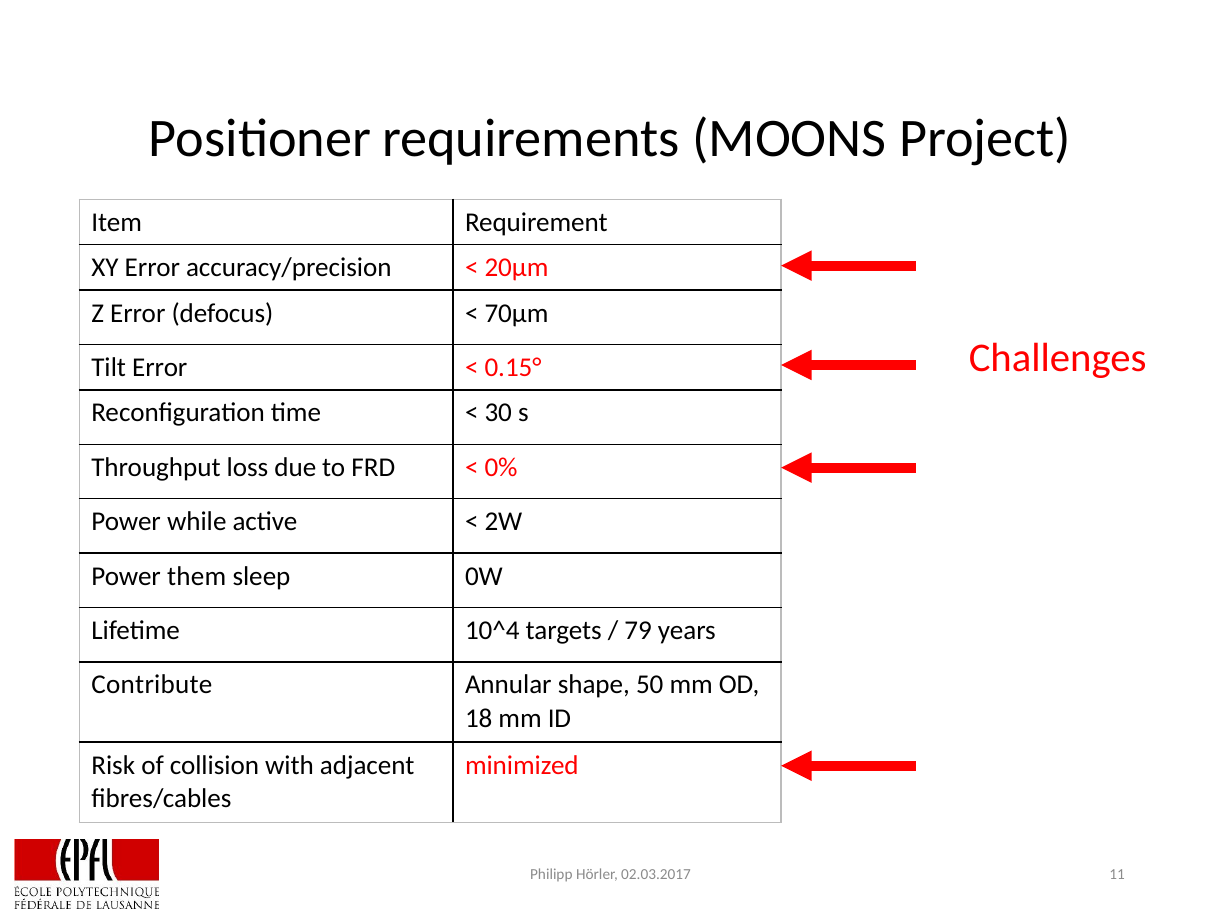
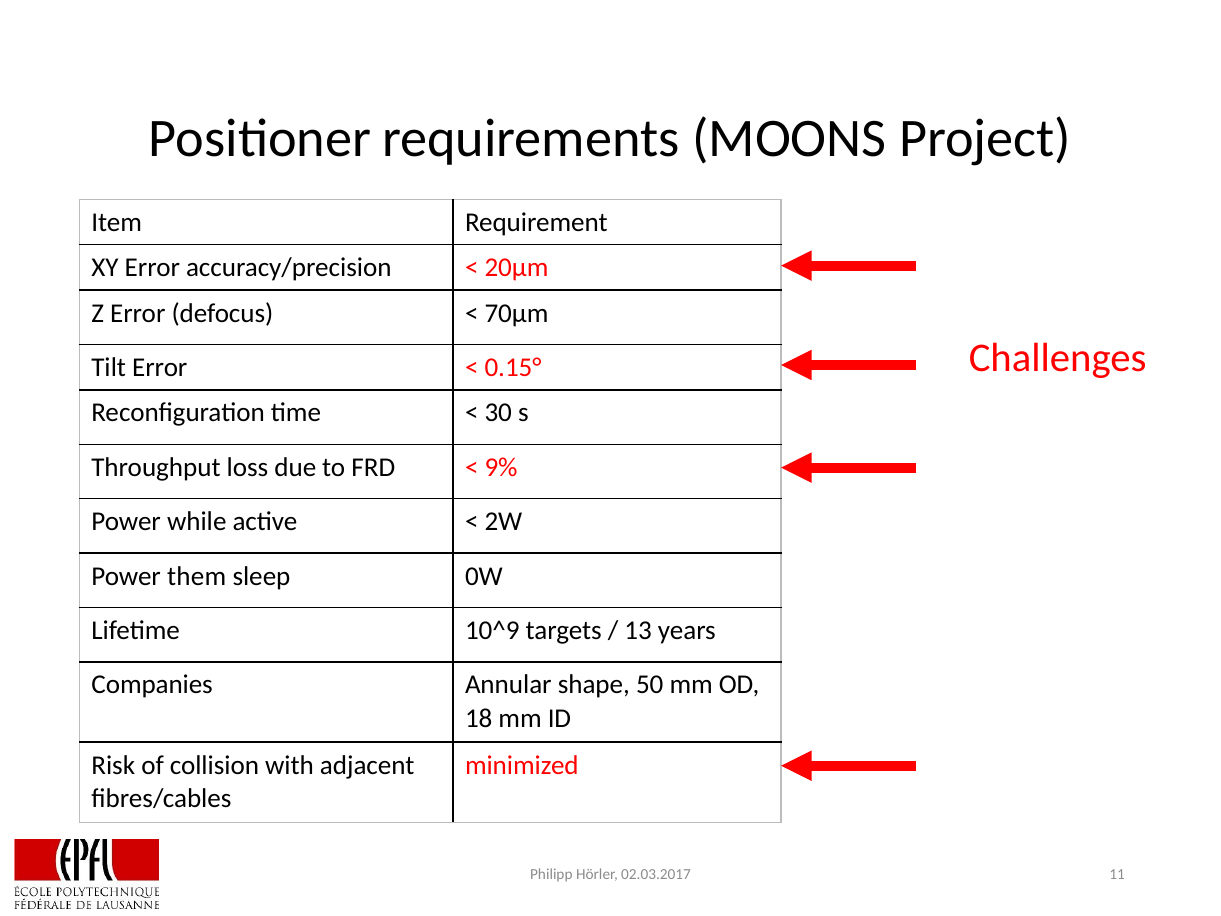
0%: 0% -> 9% (501, 467)
10^4: 10^4 -> 10^9 (492, 630)
79: 79 -> 13 (638, 630)
Contribute: Contribute -> Companies (152, 685)
